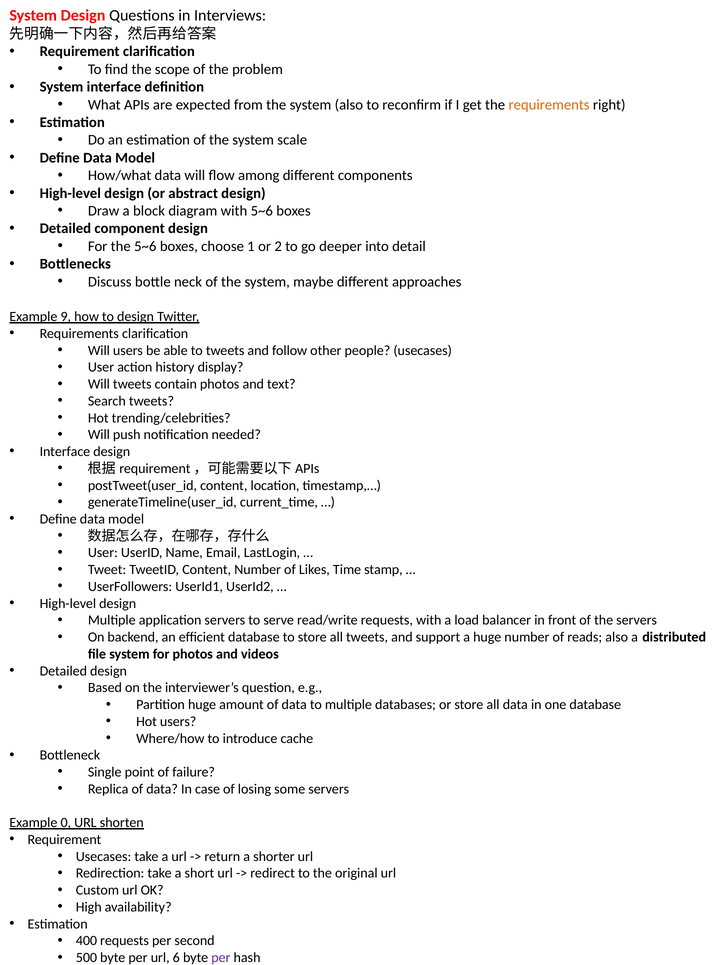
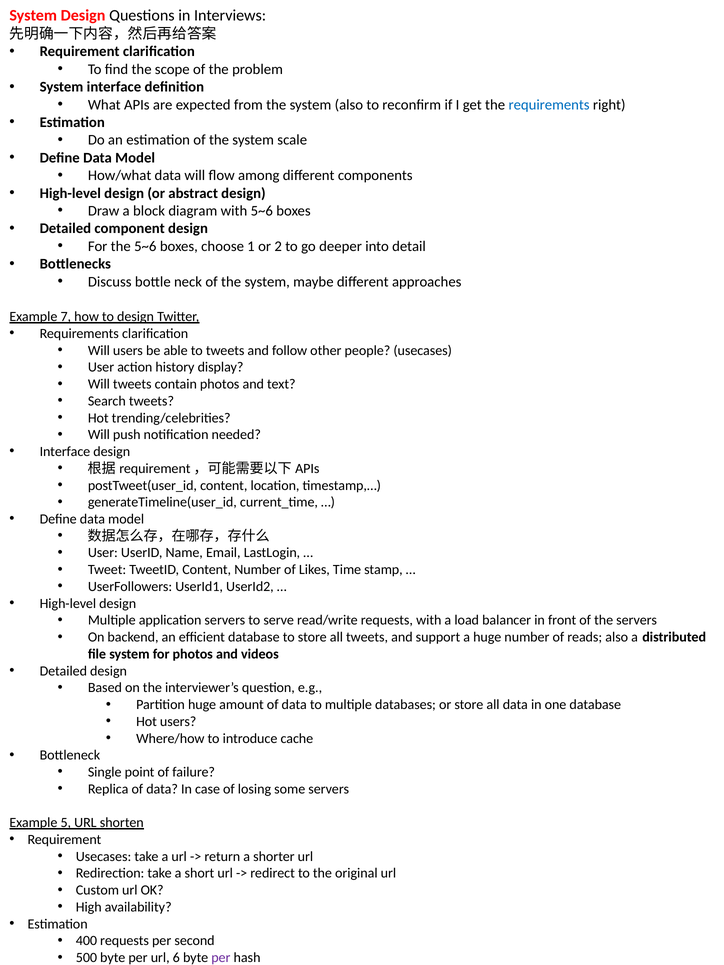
requirements colour: orange -> blue (549, 105)
9: 9 -> 7 (66, 317)
0: 0 -> 5 (66, 823)
